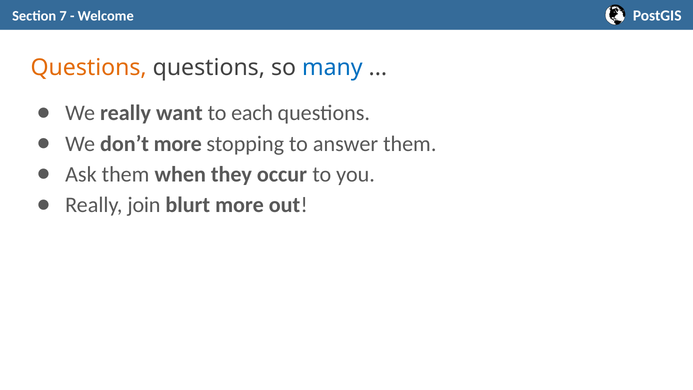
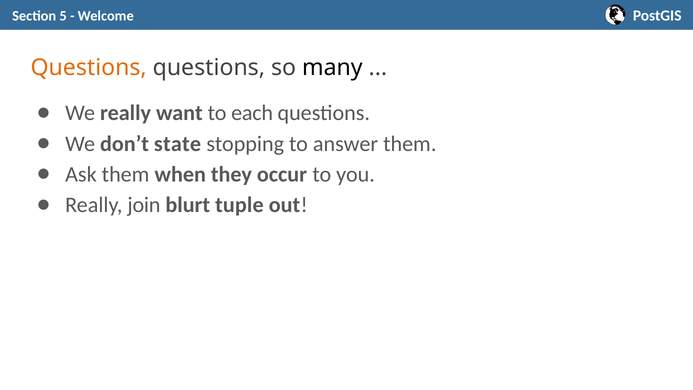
7: 7 -> 5 (63, 16)
many colour: blue -> black (332, 68)
don’t more: more -> state (178, 144)
blurt more: more -> tuple (239, 205)
